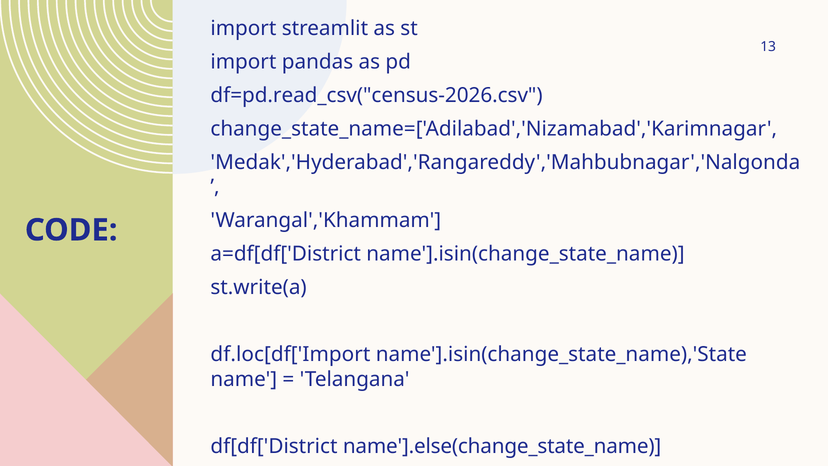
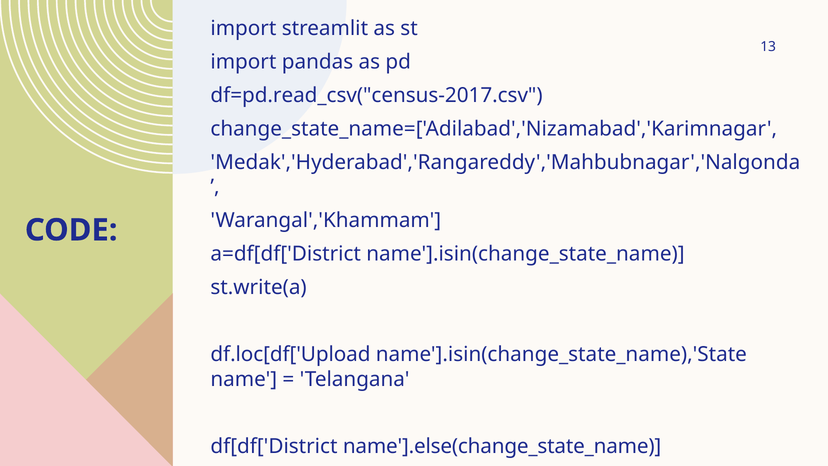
df=pd.read_csv("census-2026.csv: df=pd.read_csv("census-2026.csv -> df=pd.read_csv("census-2017.csv (377, 95)
df.loc[df['Import: df.loc[df['Import -> df.loc[df['Upload (290, 354)
